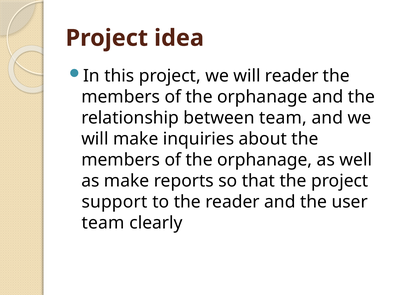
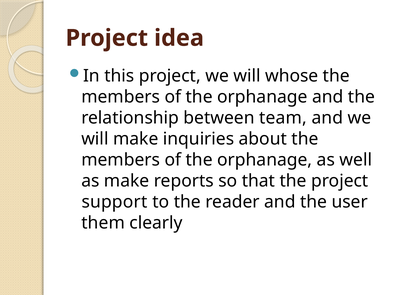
will reader: reader -> whose (292, 76)
team: team -> them (103, 223)
